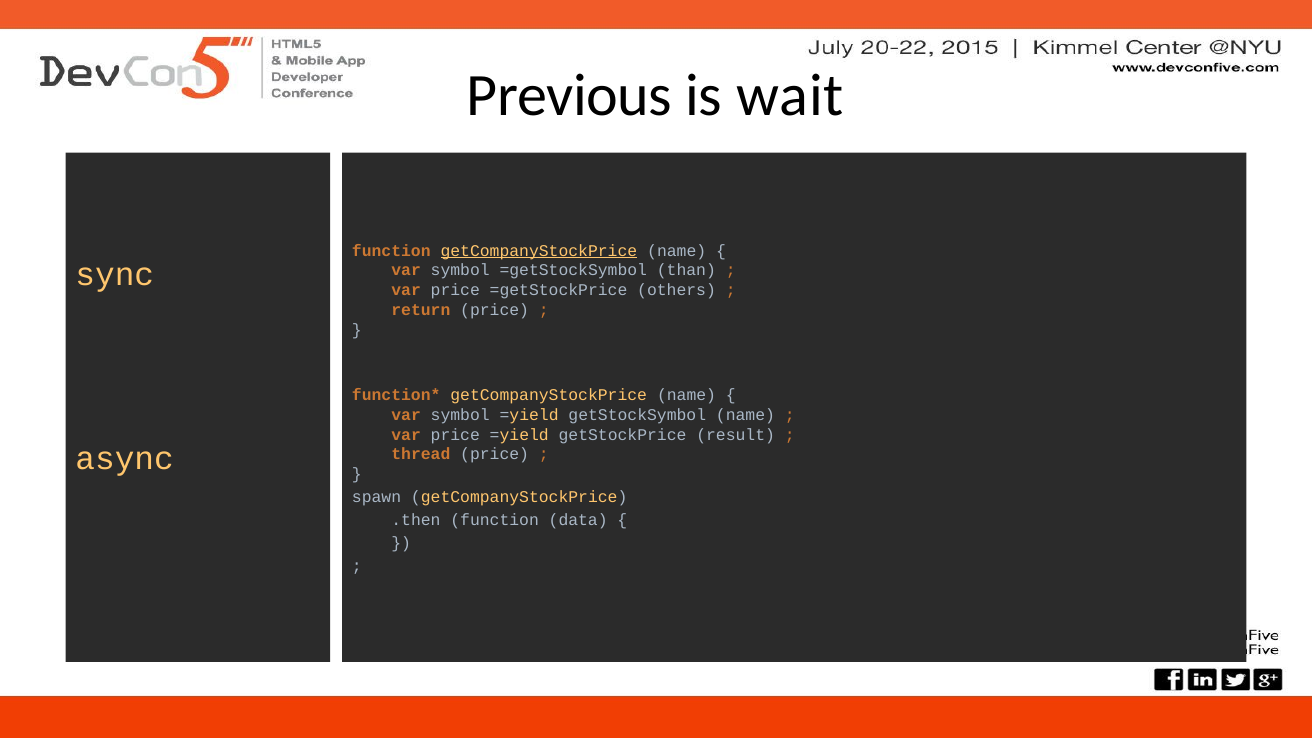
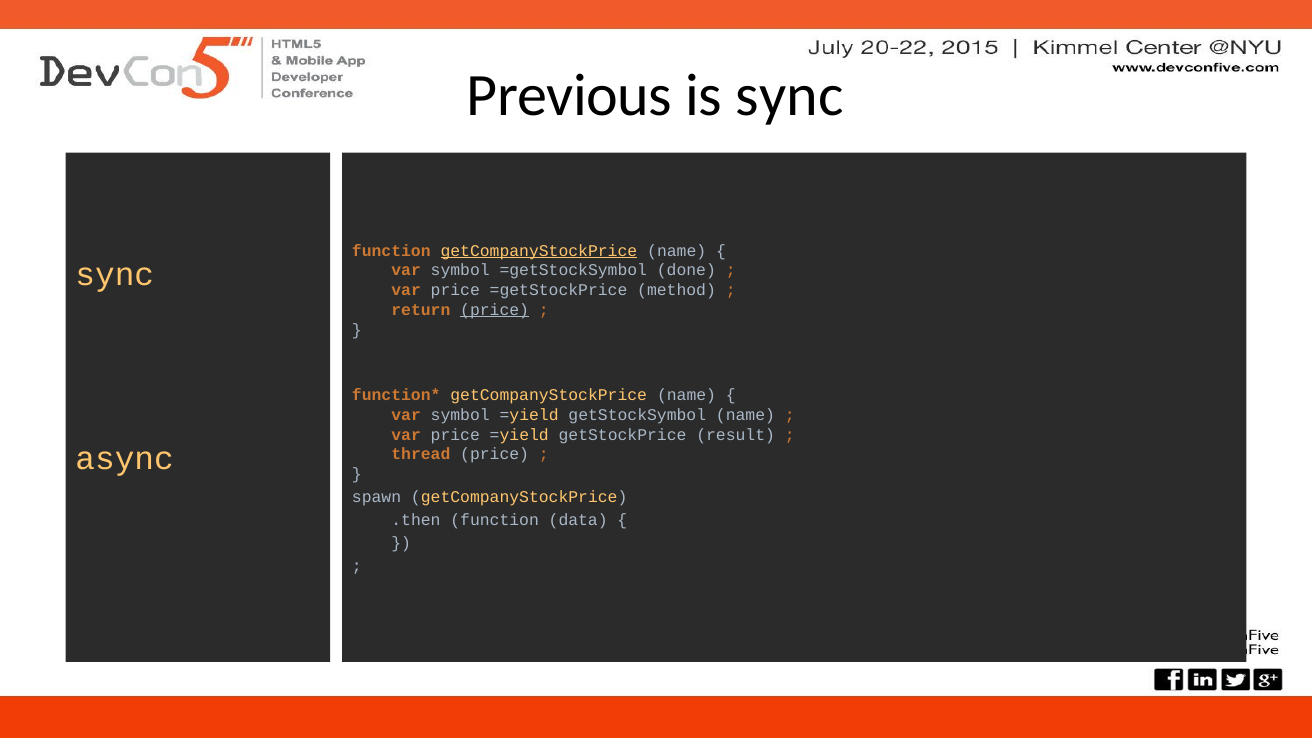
is wait: wait -> sync (790, 95)
than: than -> done (686, 271)
others: others -> method (677, 290)
price underline: none -> present (495, 310)
